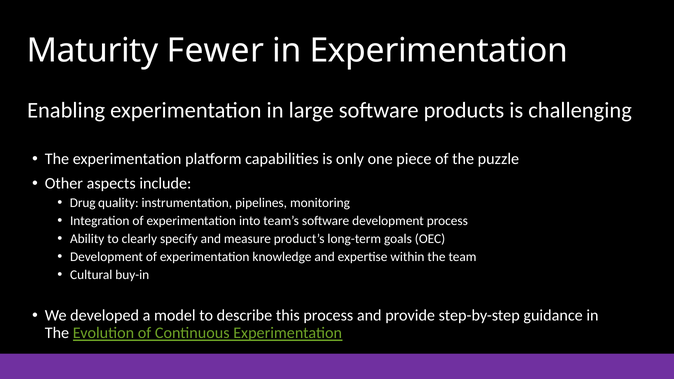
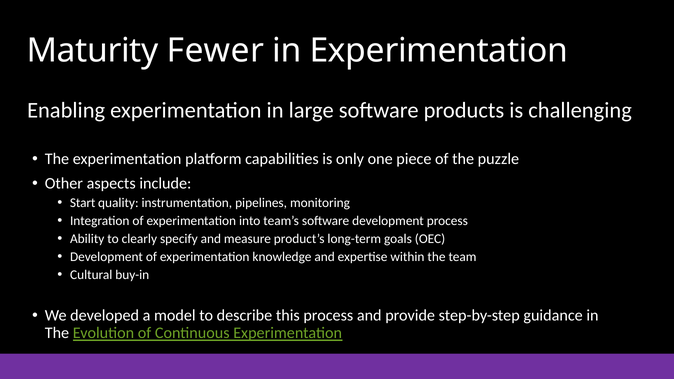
Drug: Drug -> Start (83, 203)
